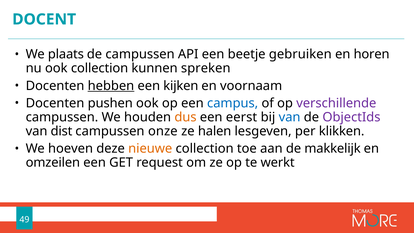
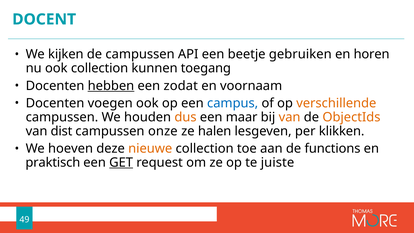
plaats: plaats -> kijken (66, 54)
spreken: spreken -> toegang (206, 68)
kijken: kijken -> zodat (181, 86)
pushen: pushen -> voegen (110, 103)
verschillende colour: purple -> orange (336, 103)
eerst: eerst -> maar (242, 117)
van colour: blue -> orange (290, 117)
ObjectIds colour: purple -> orange (351, 117)
makkelijk: makkelijk -> functions (333, 148)
omzeilen: omzeilen -> praktisch (53, 162)
GET underline: none -> present (121, 162)
werkt: werkt -> juiste (277, 162)
